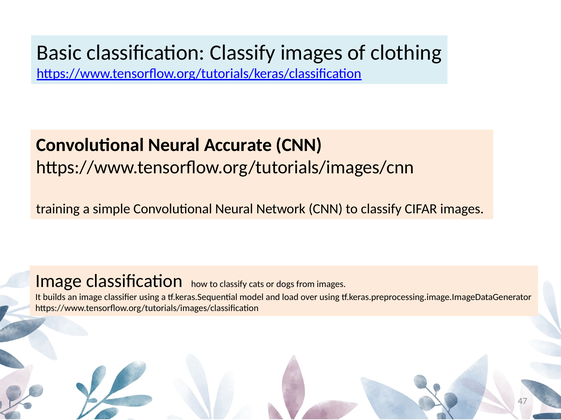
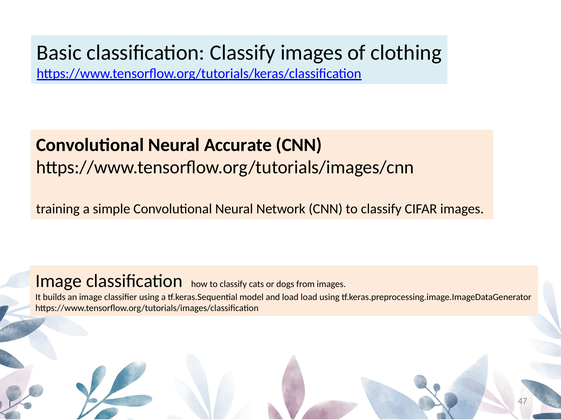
load over: over -> load (309, 298)
